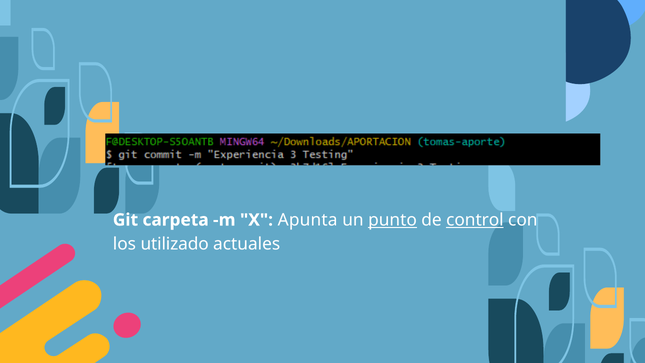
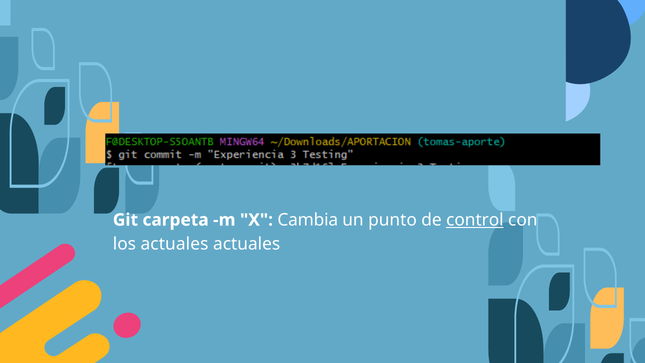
Apunta: Apunta -> Cambia (308, 220)
punto underline: present -> none (392, 220)
los utilizado: utilizado -> actuales (174, 244)
